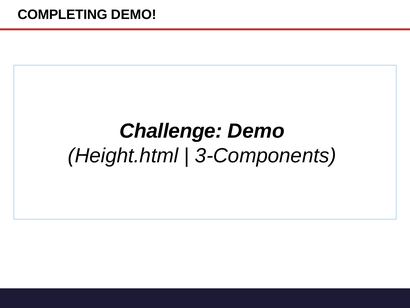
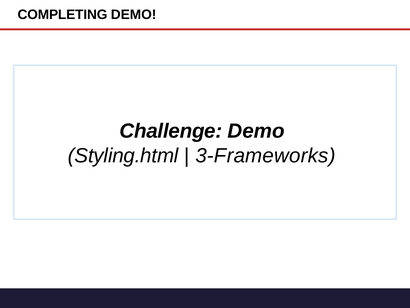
Height.html: Height.html -> Styling.html (123, 156)
3-Components: 3-Components -> 3-Frameworks (265, 156)
